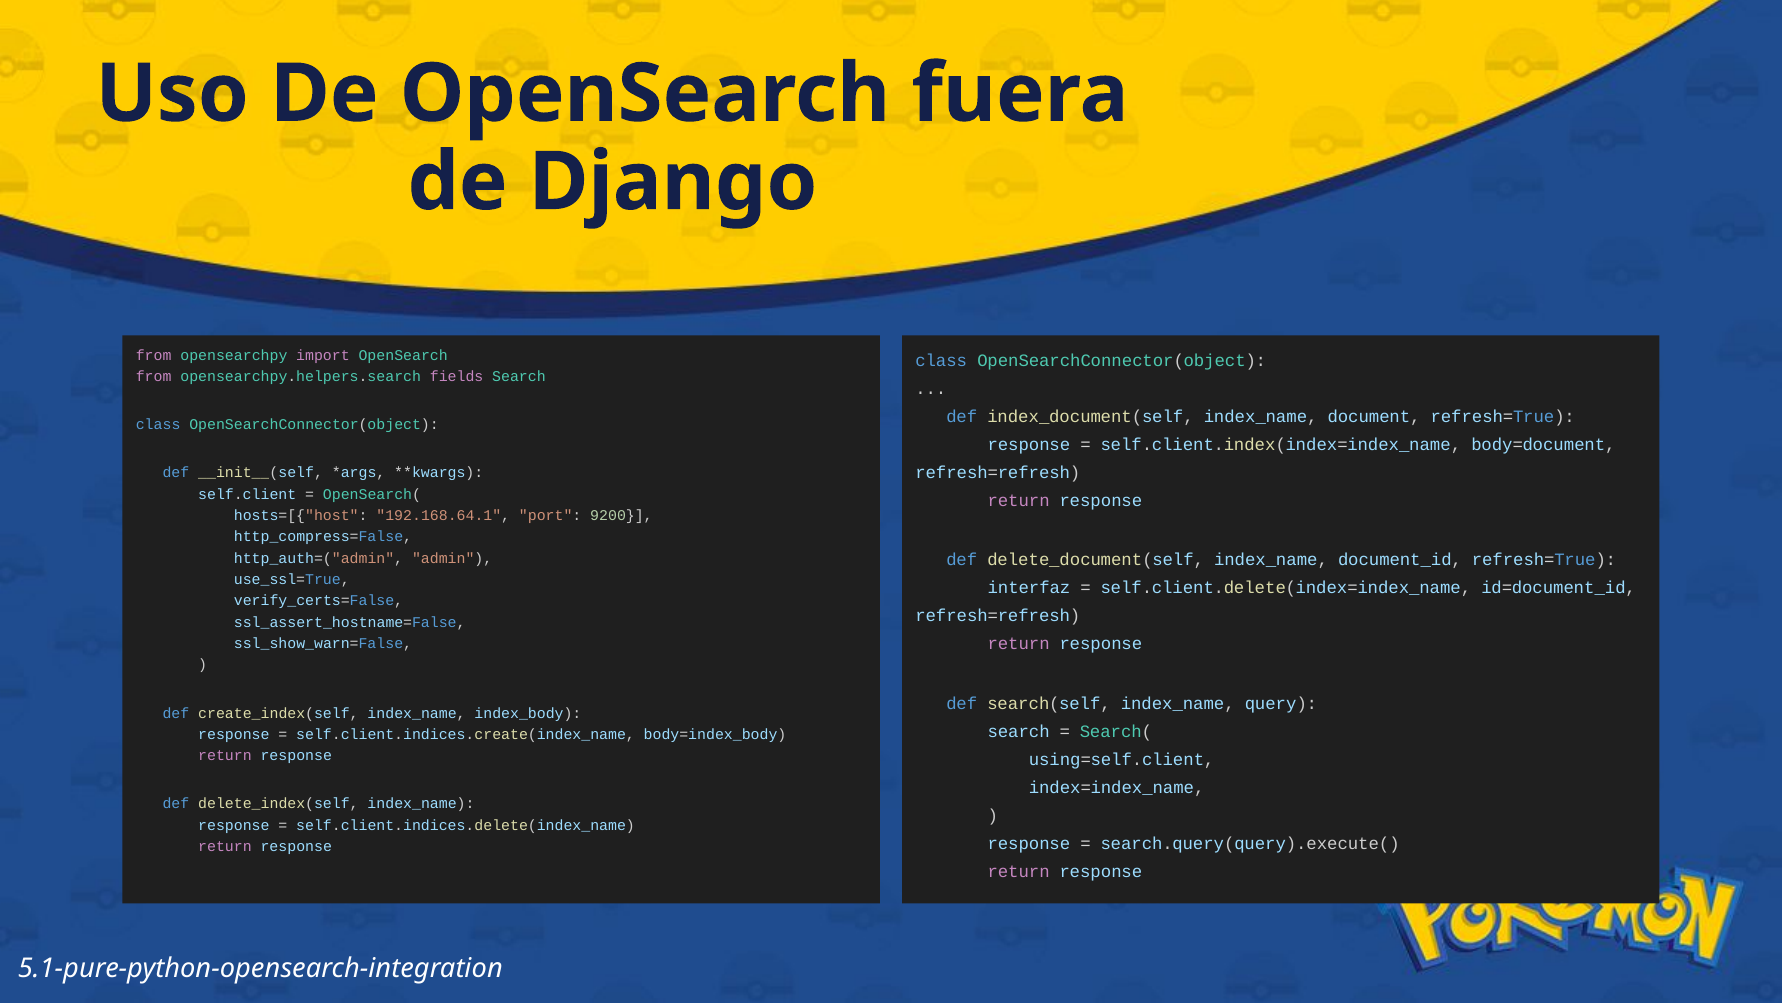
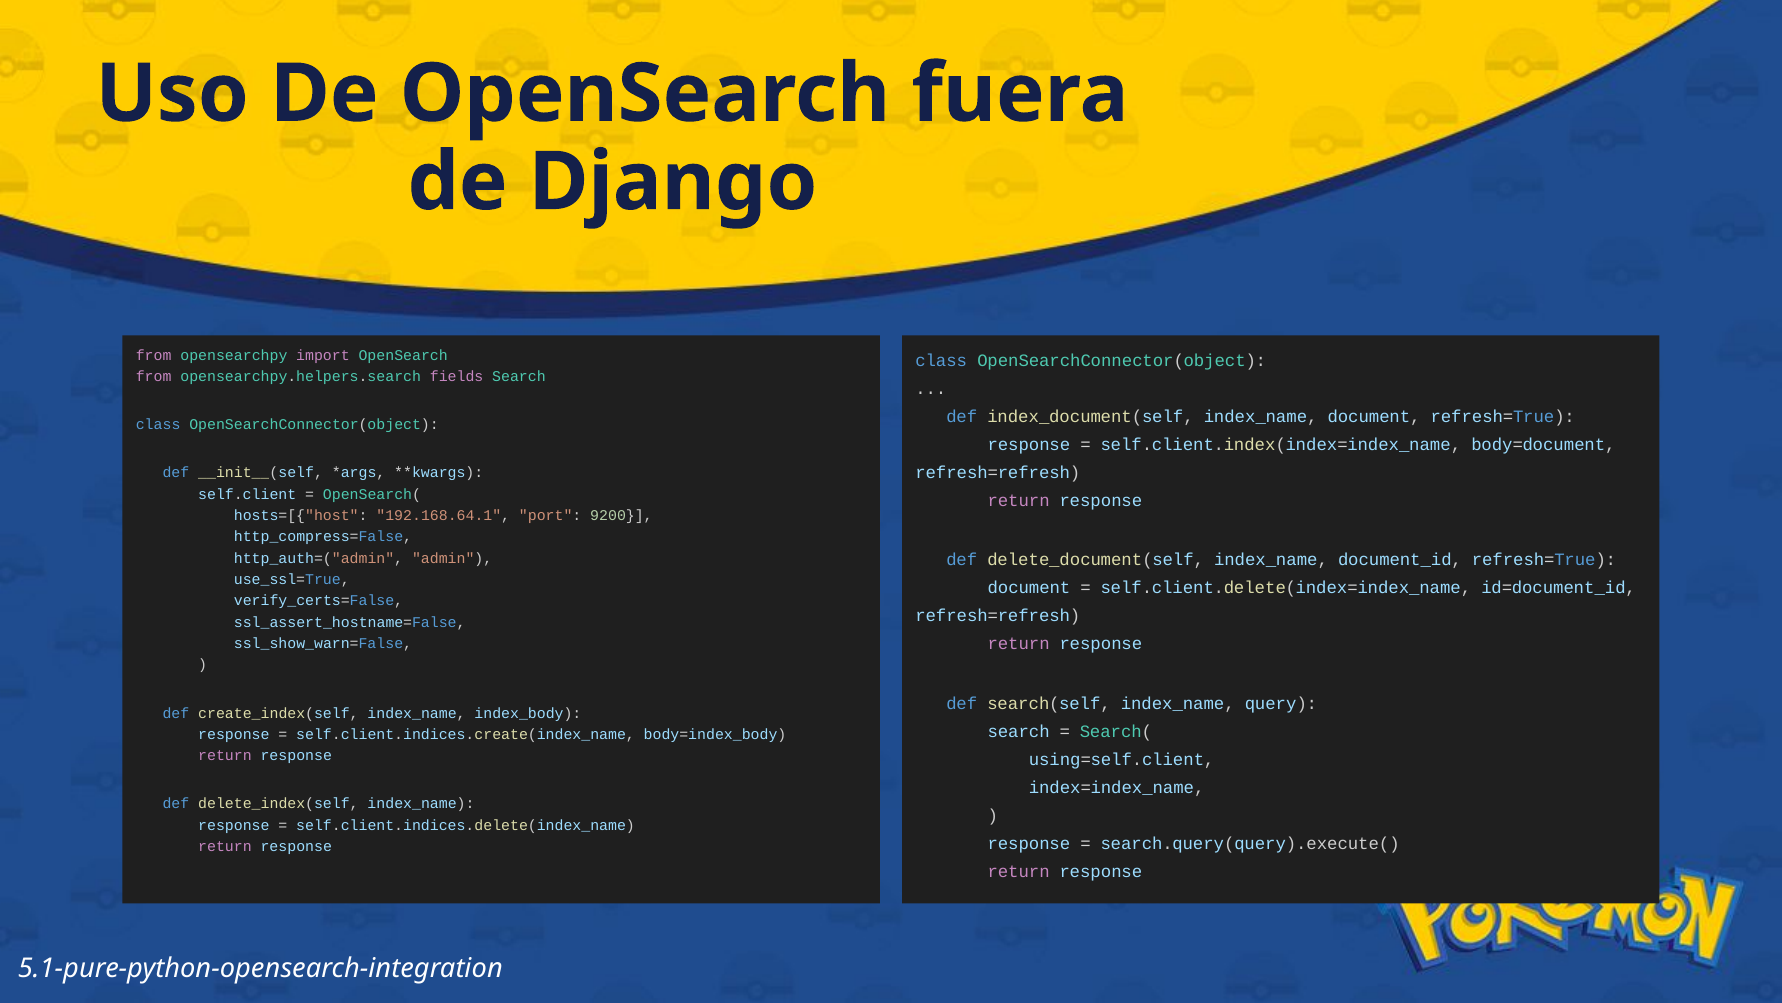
interfaz: interfaz -> document (1029, 588)
